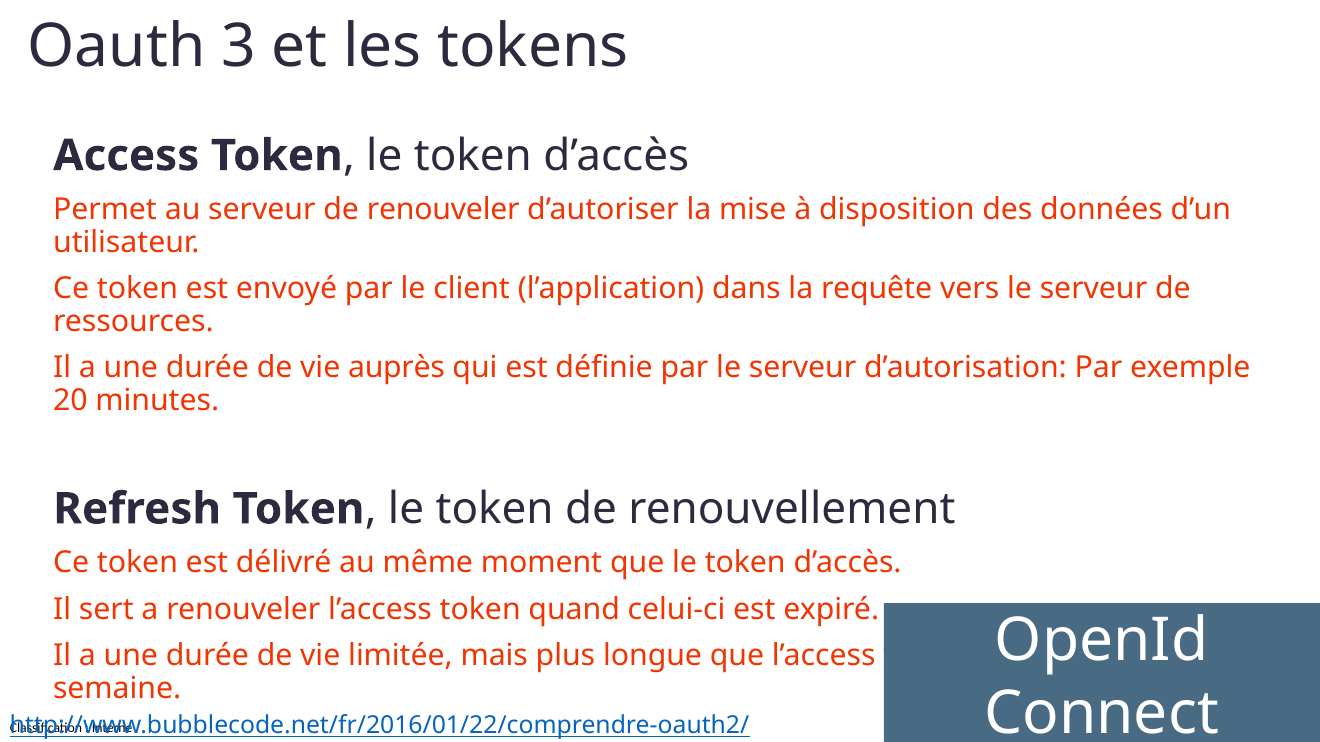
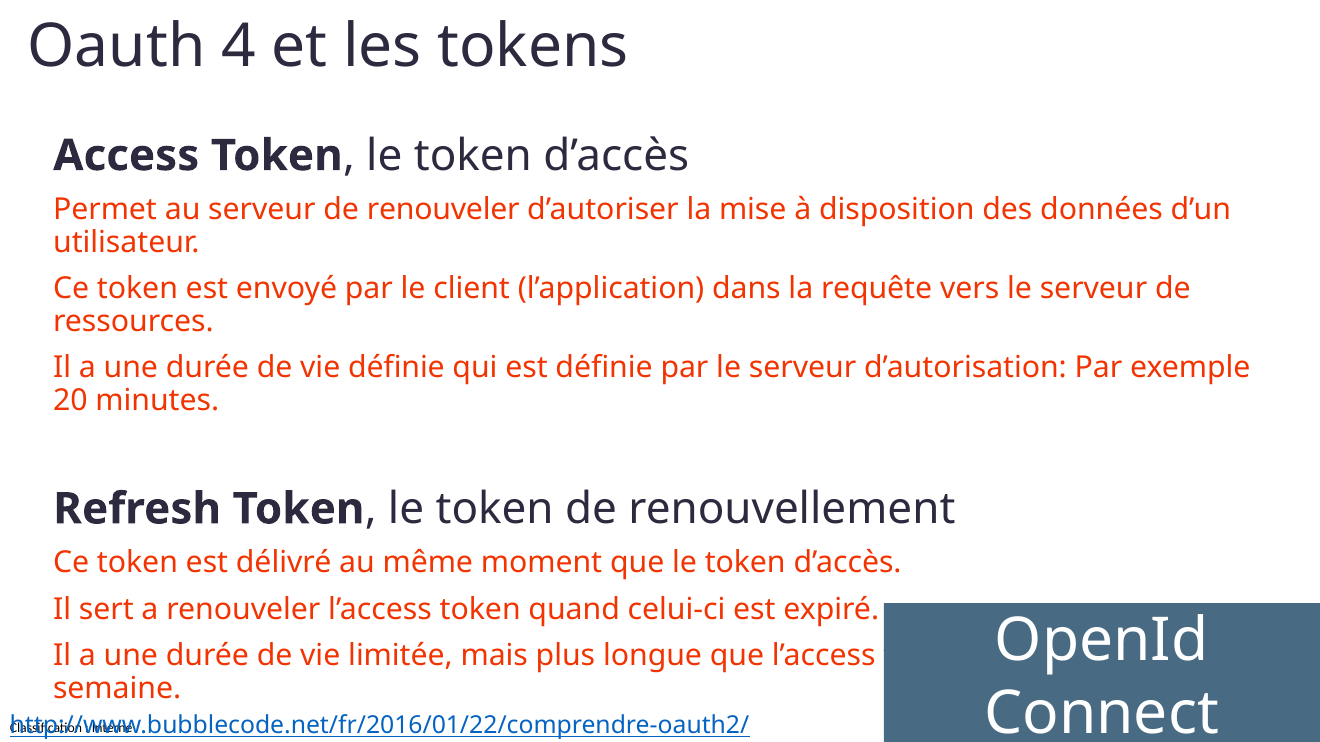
3: 3 -> 4 (239, 47)
vie auprès: auprès -> définie (396, 368)
